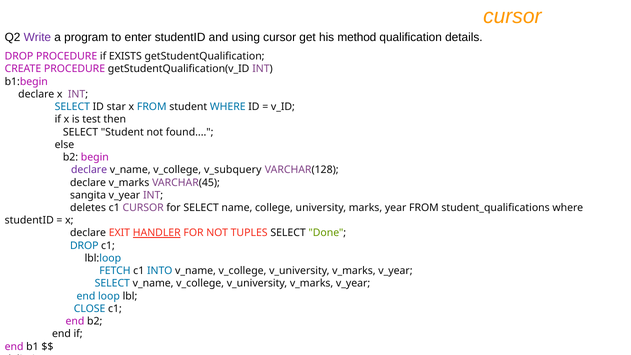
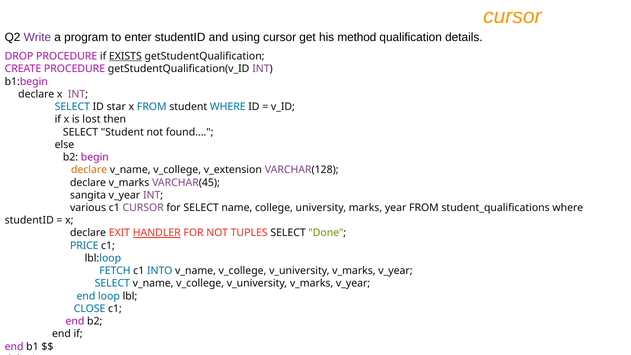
EXISTS underline: none -> present (125, 56)
test: test -> lost (91, 119)
declare colour: purple -> orange (89, 170)
v_subquery: v_subquery -> v_extension (233, 170)
deletes: deletes -> various (88, 208)
DROP: DROP -> PRICE (84, 246)
